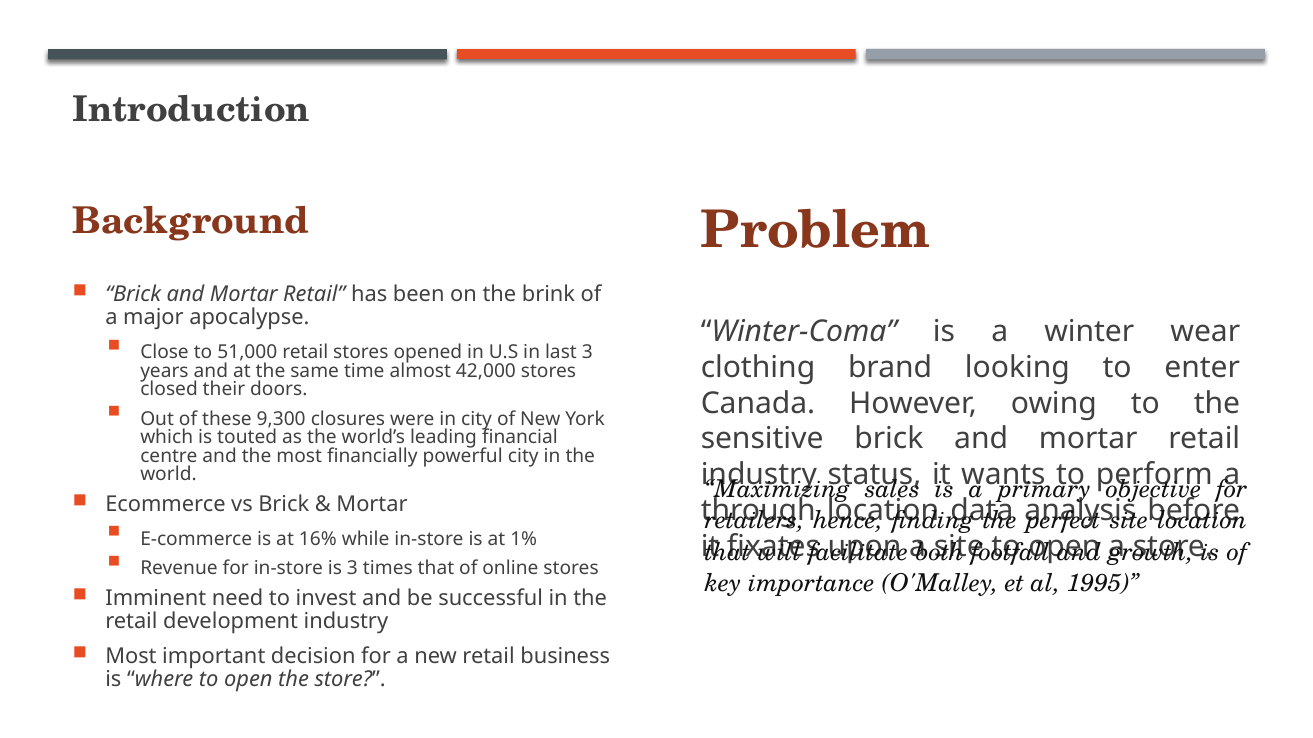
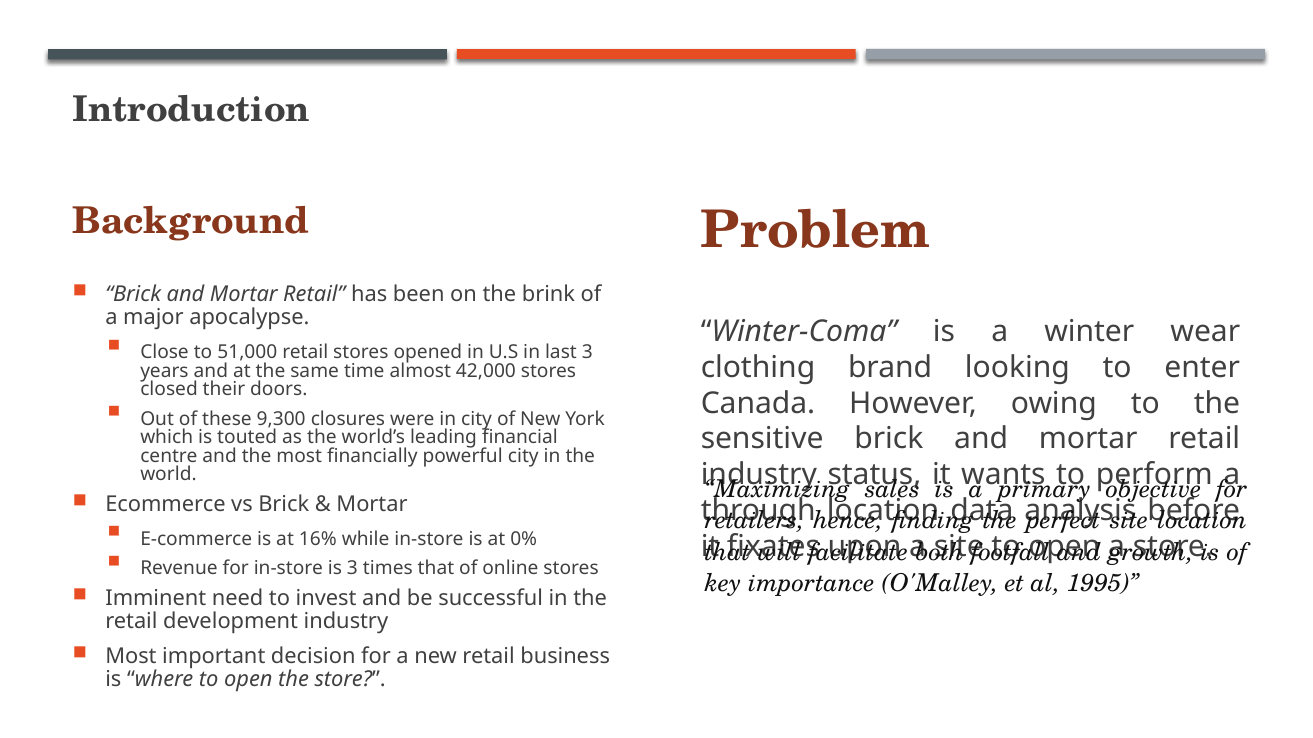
1%: 1% -> 0% (524, 539)
